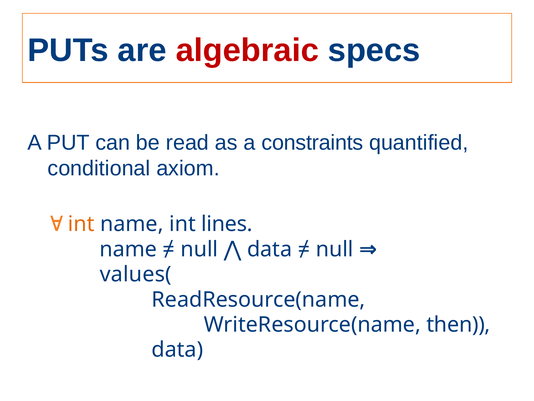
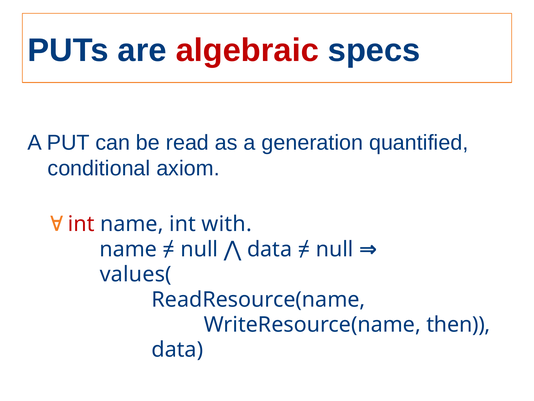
constraints: constraints -> generation (312, 143)
int colour: orange -> red (81, 224)
lines: lines -> with (227, 224)
